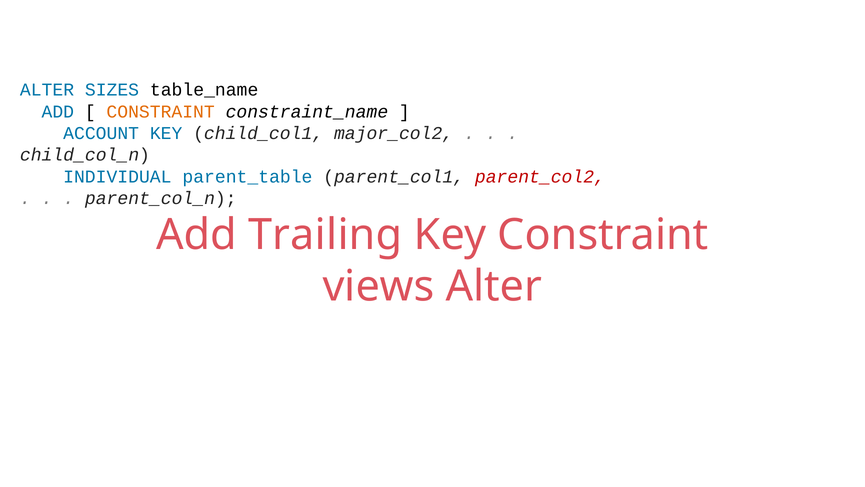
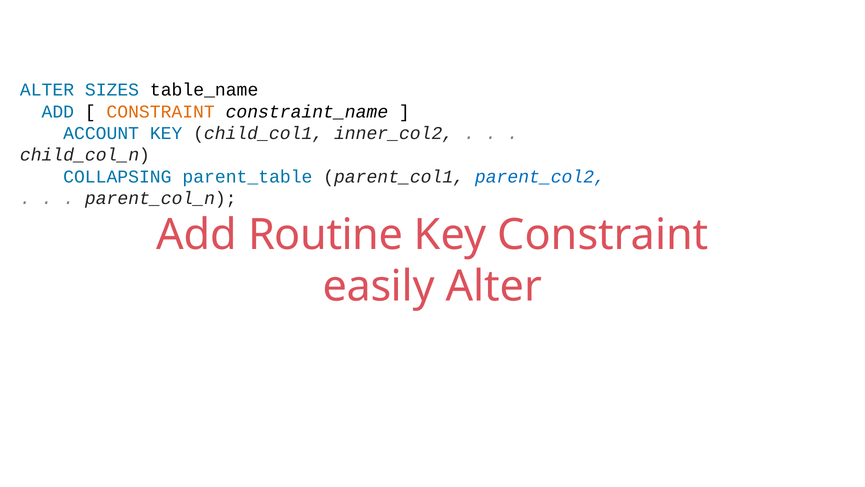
major_col2: major_col2 -> inner_col2 (394, 133)
INDIVIDUAL: INDIVIDUAL -> COLLAPSING (117, 176)
parent_col2 colour: red -> blue (540, 176)
Trailing: Trailing -> Routine (326, 235)
views: views -> easily (379, 286)
